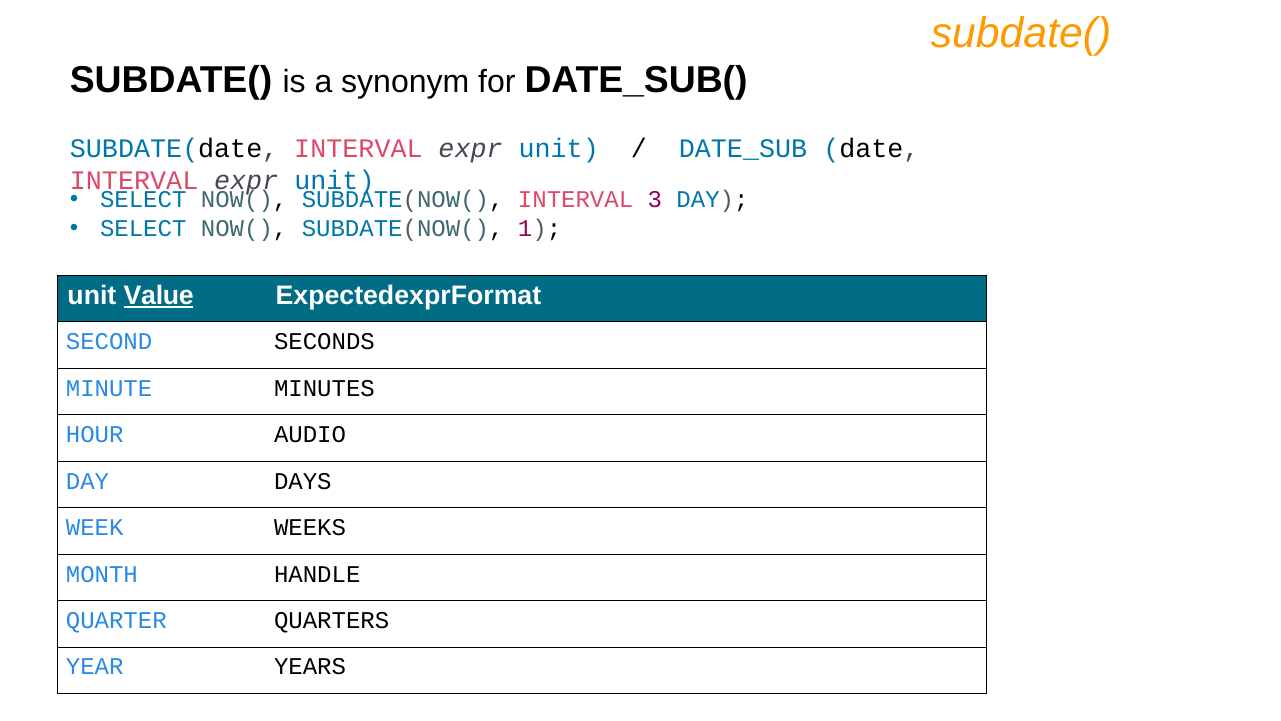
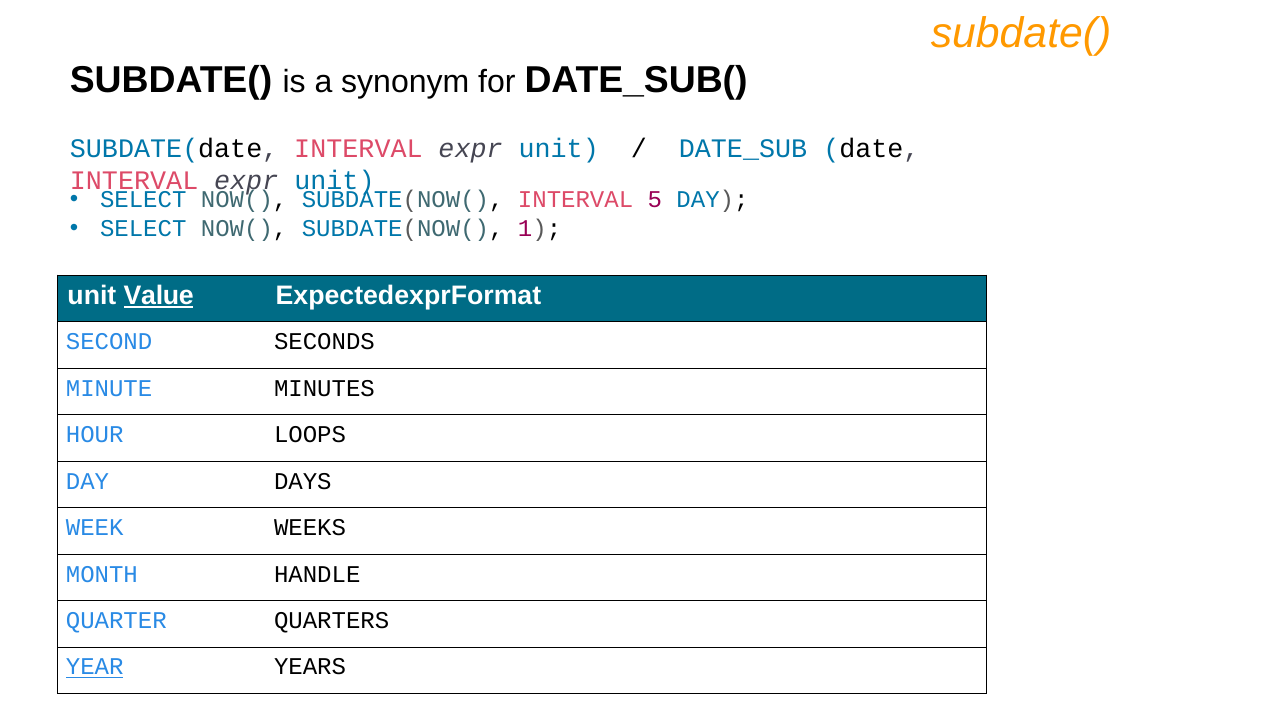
3: 3 -> 5 (655, 199)
AUDIO: AUDIO -> LOOPS (310, 434)
YEAR underline: none -> present (95, 667)
